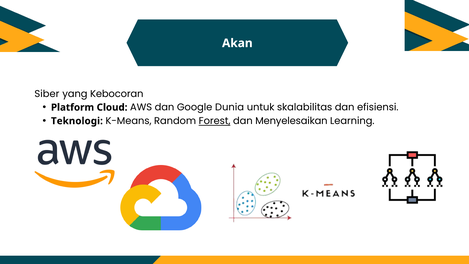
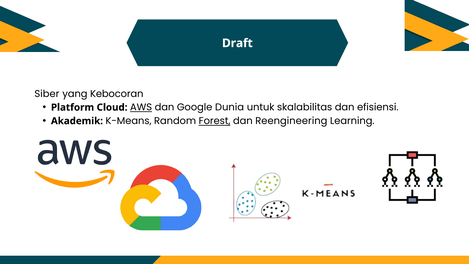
Akan: Akan -> Draft (237, 43)
AWS underline: none -> present (141, 107)
Teknologi: Teknologi -> Akademik (77, 121)
Menyelesaikan: Menyelesaikan -> Reengineering (291, 121)
